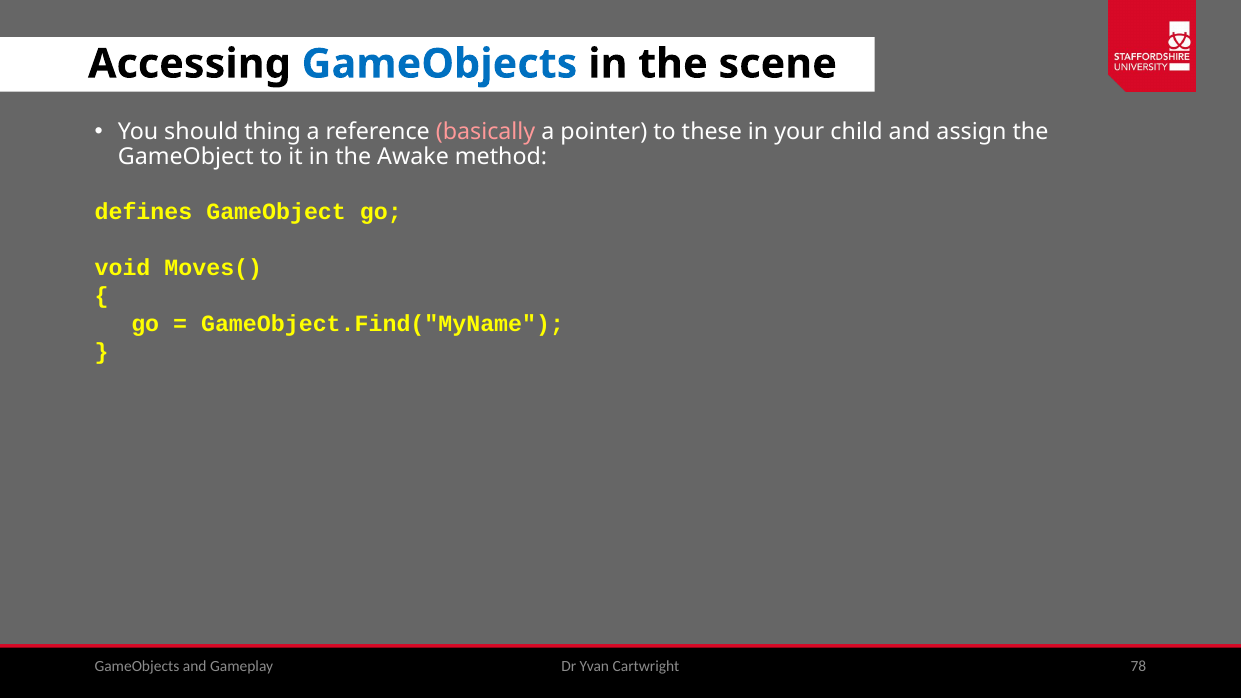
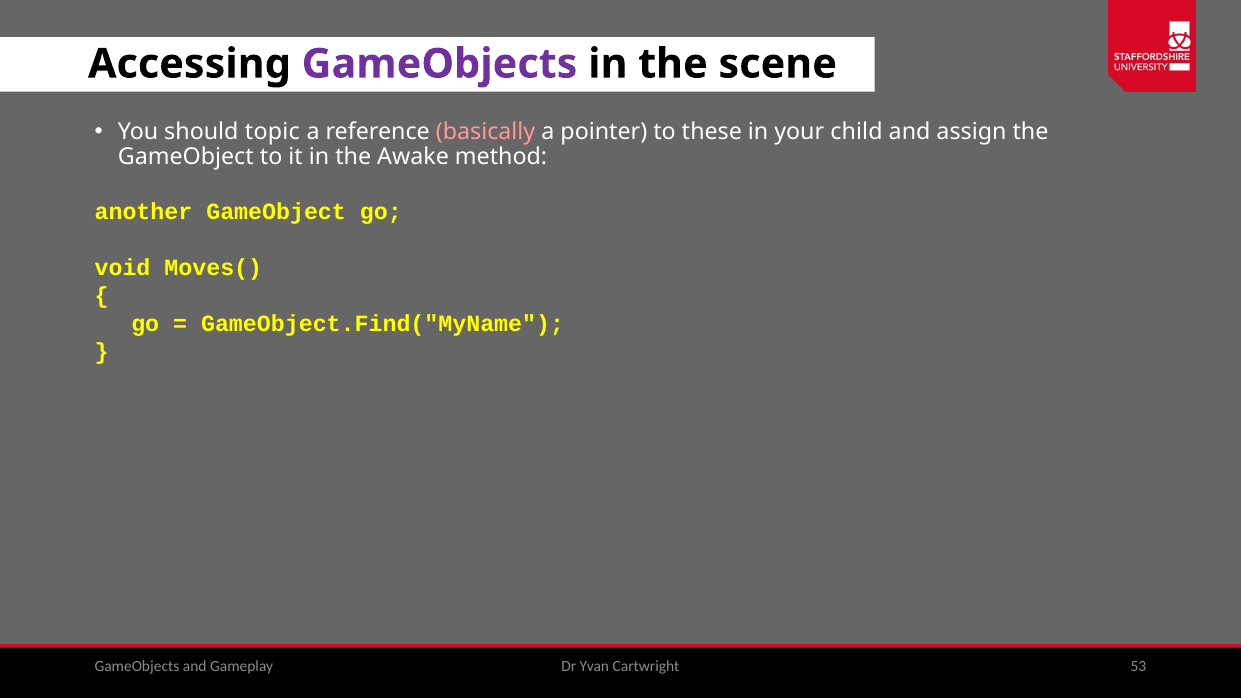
GameObjects colour: blue -> purple (439, 64)
thing: thing -> topic (272, 132)
defines: defines -> another (143, 212)
78: 78 -> 53 (1138, 666)
